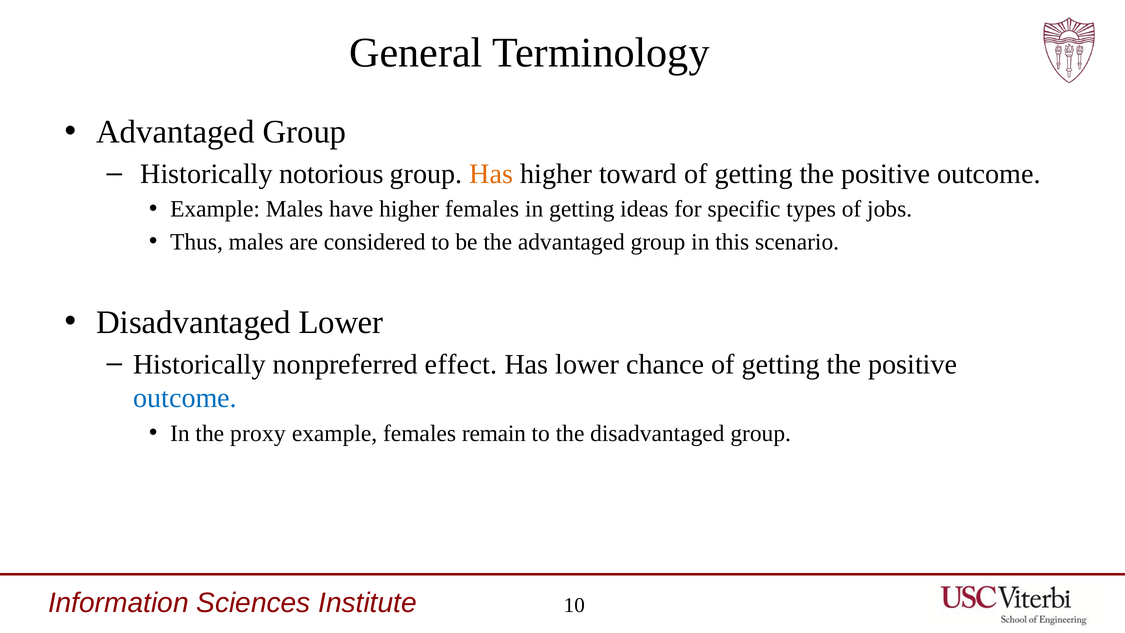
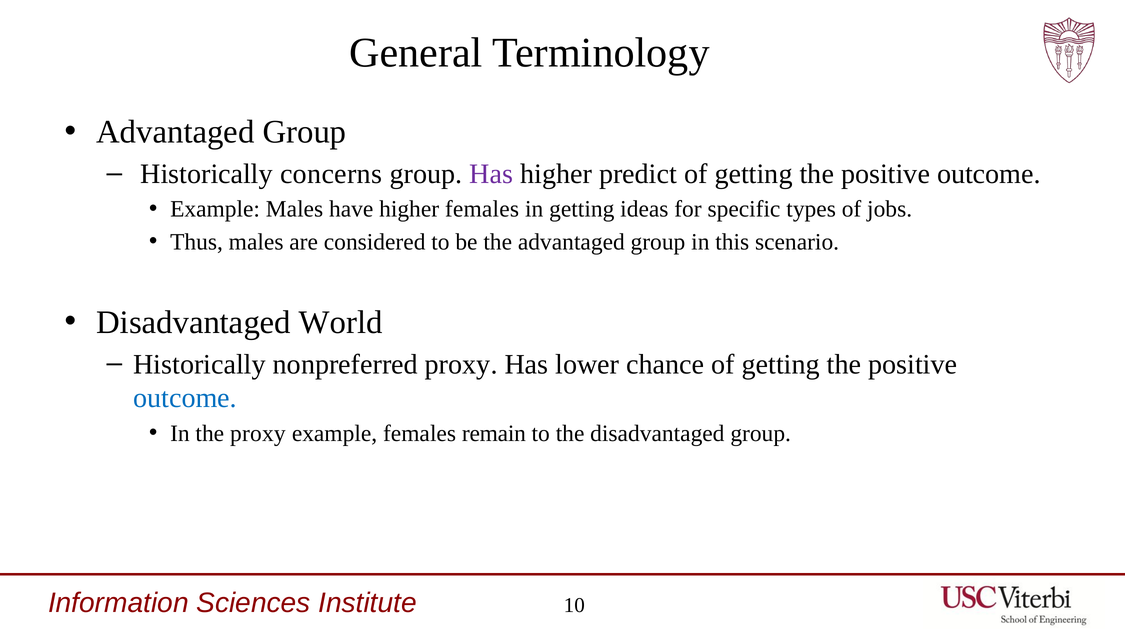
notorious: notorious -> concerns (331, 174)
Has colour: orange -> purple (491, 174)
toward: toward -> predict (638, 174)
Disadvantaged Lower: Lower -> World (341, 322)
nonpreferred effect: effect -> proxy (461, 364)
